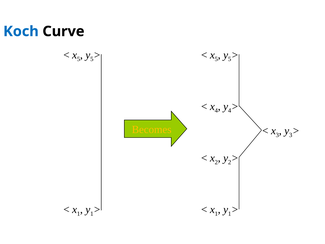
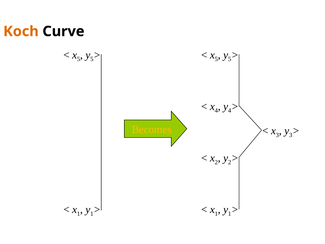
Koch colour: blue -> orange (21, 31)
